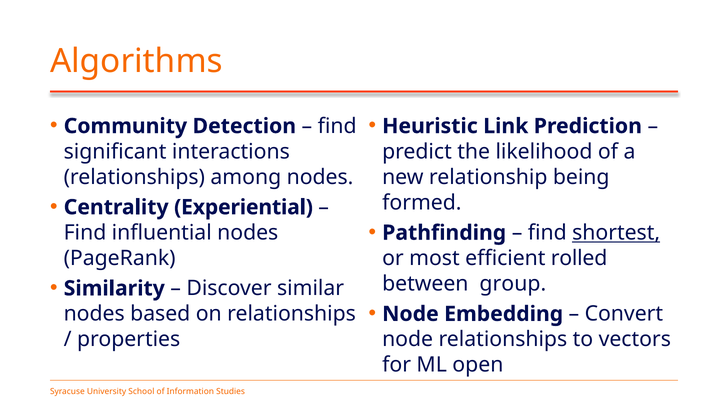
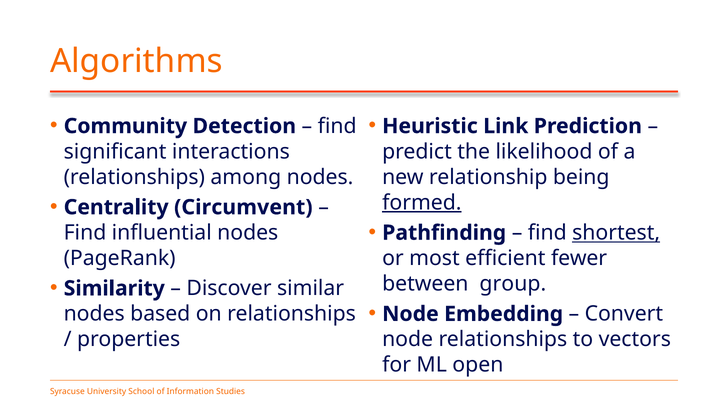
Experiential: Experiential -> Circumvent (243, 207)
formed underline: none -> present (422, 202)
rolled: rolled -> fewer (579, 258)
